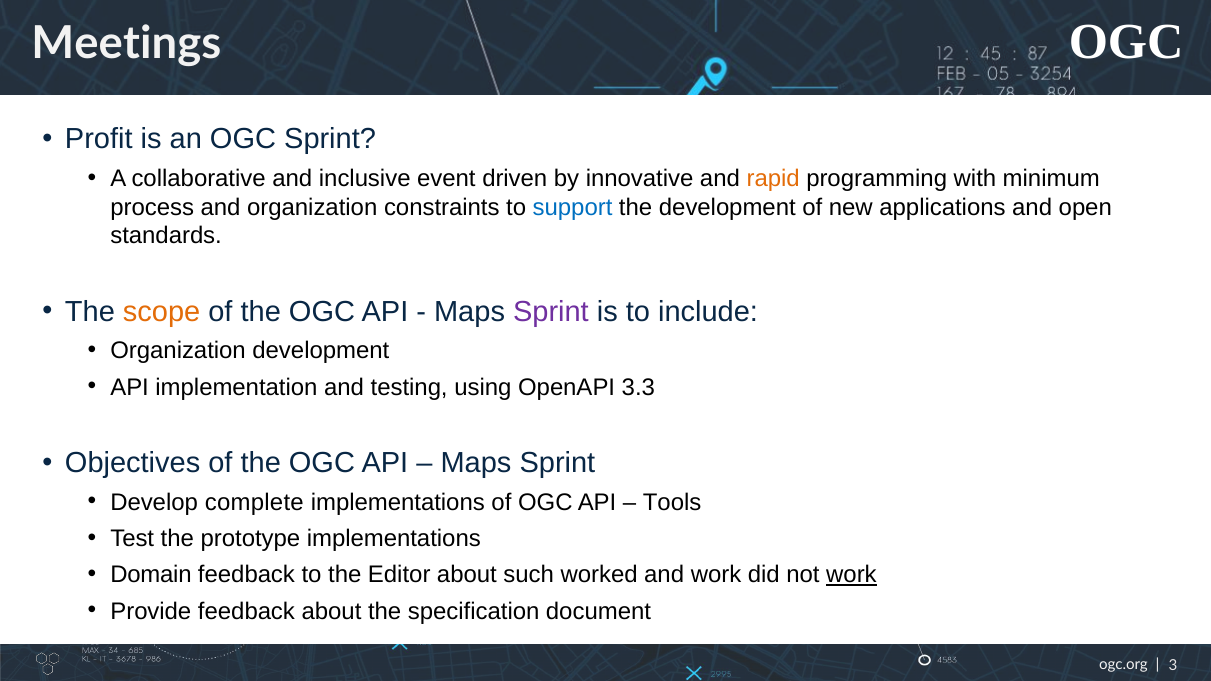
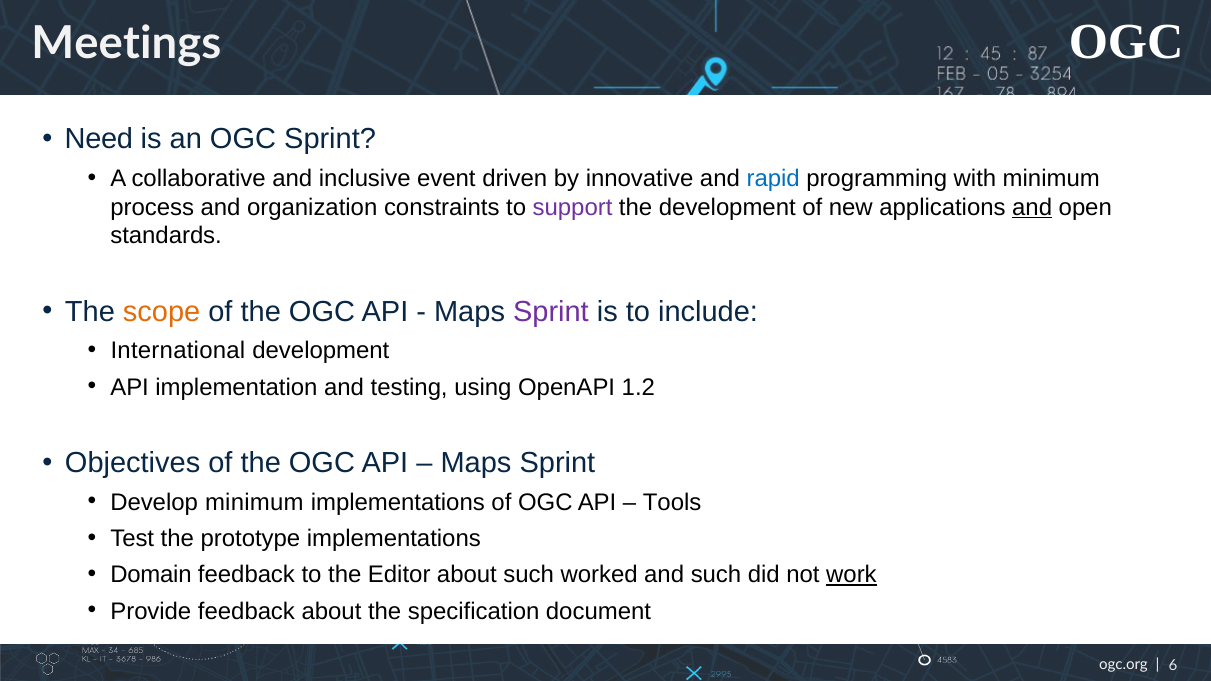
Profit: Profit -> Need (99, 139)
rapid colour: orange -> blue (773, 178)
support colour: blue -> purple (573, 207)
and underline: none -> present (1032, 207)
Organization: Organization -> International (178, 351)
3.3: 3.3 -> 1.2 (638, 387)
Develop complete: complete -> minimum (254, 502)
and work: work -> such (716, 575)
3: 3 -> 6 (1173, 665)
